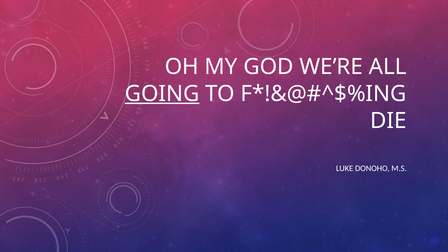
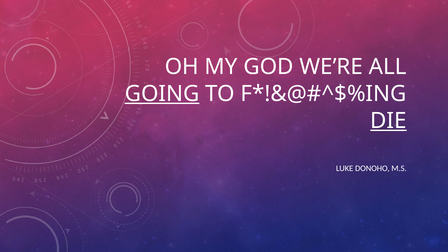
DIE underline: none -> present (388, 121)
